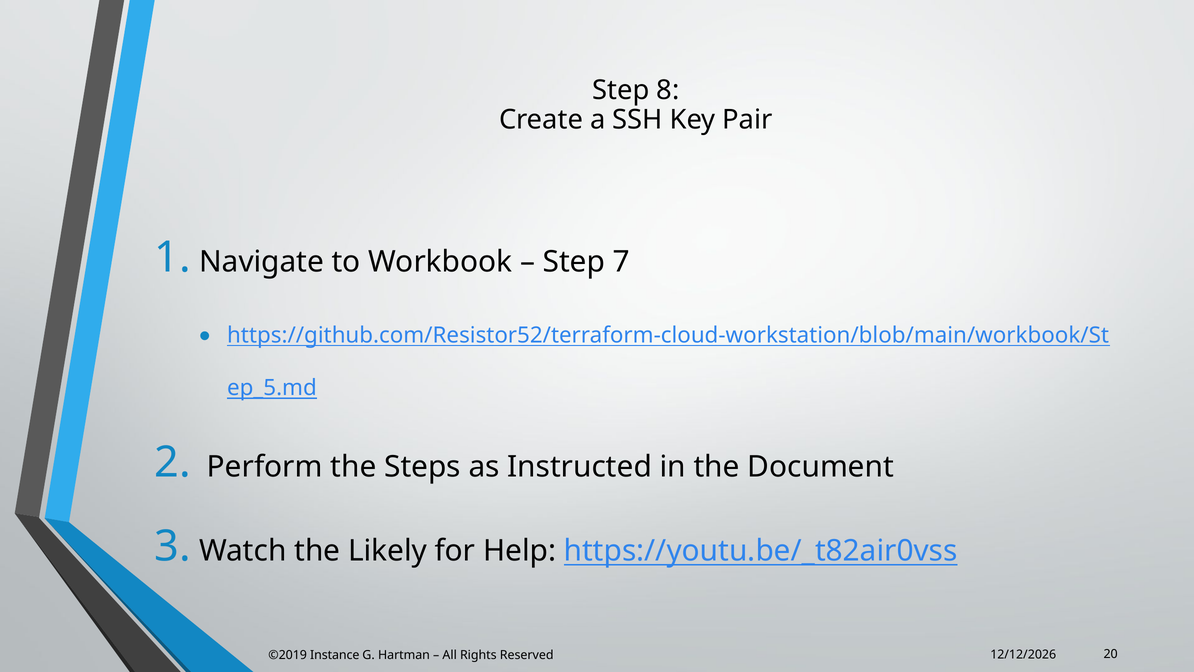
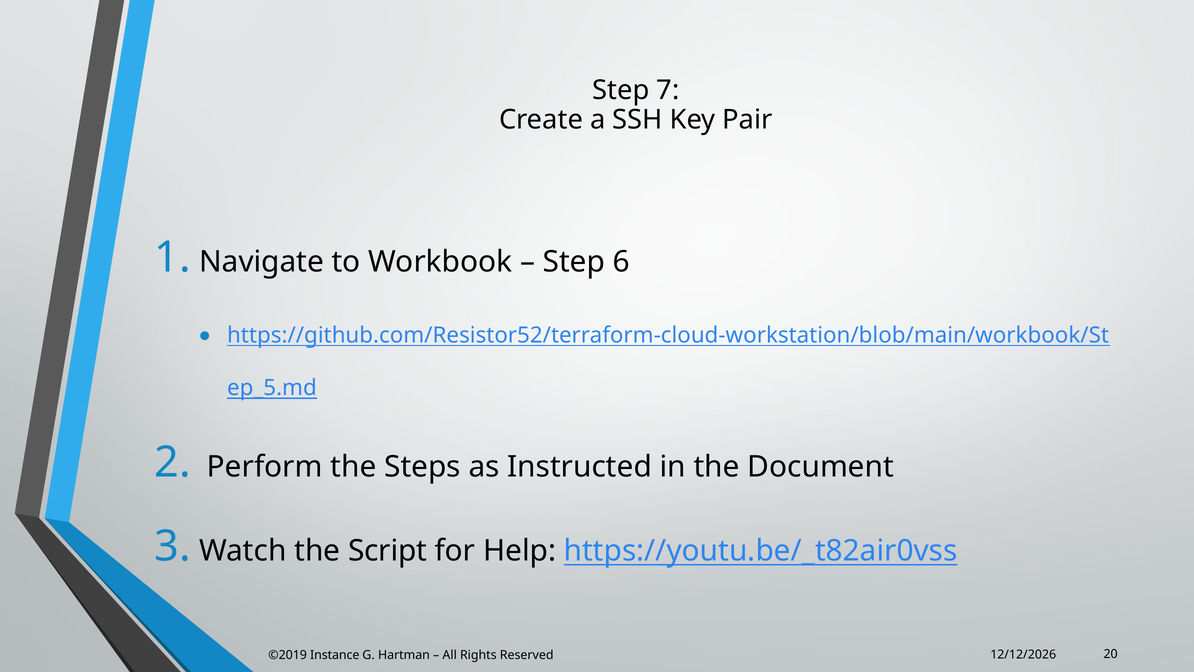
8: 8 -> 7 (668, 90)
7: 7 -> 6 (621, 262)
Likely: Likely -> Script (388, 551)
